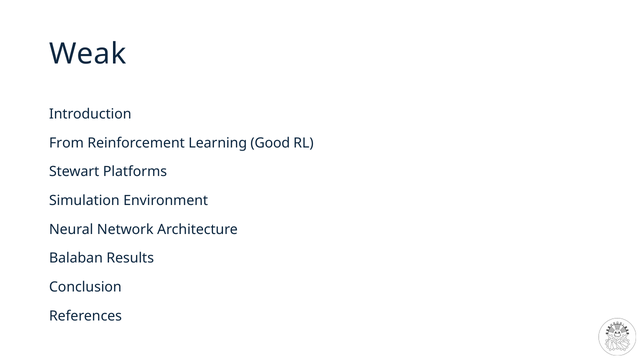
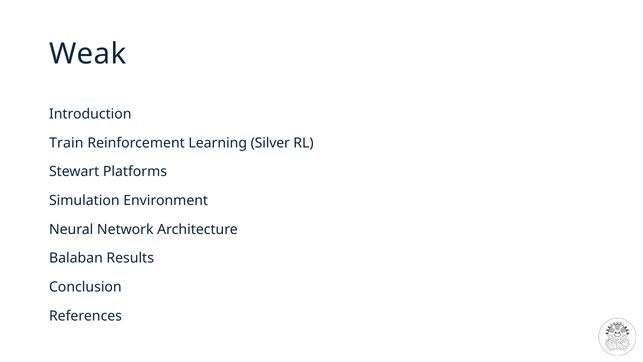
From: From -> Train (66, 143)
Good: Good -> Silver (270, 143)
